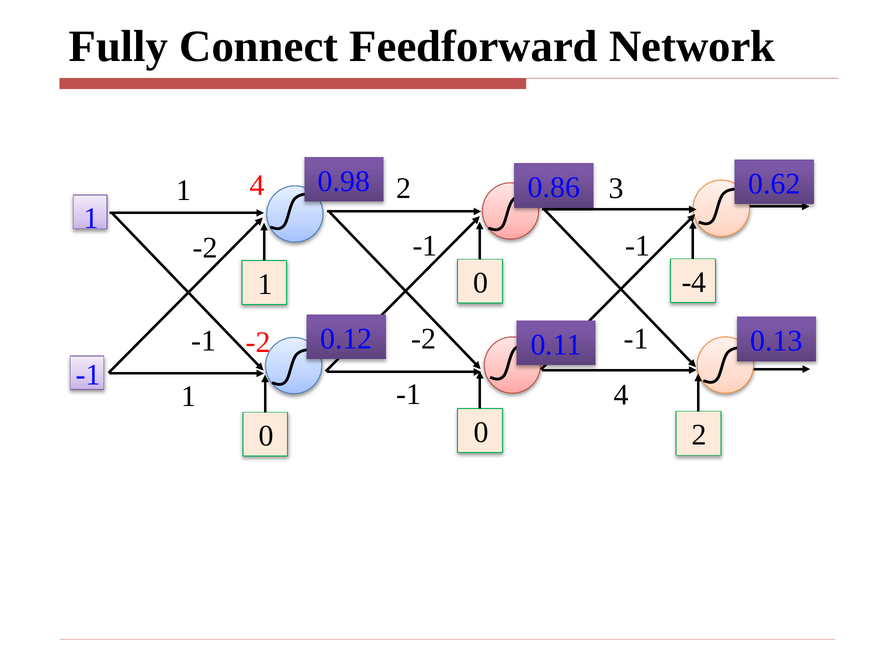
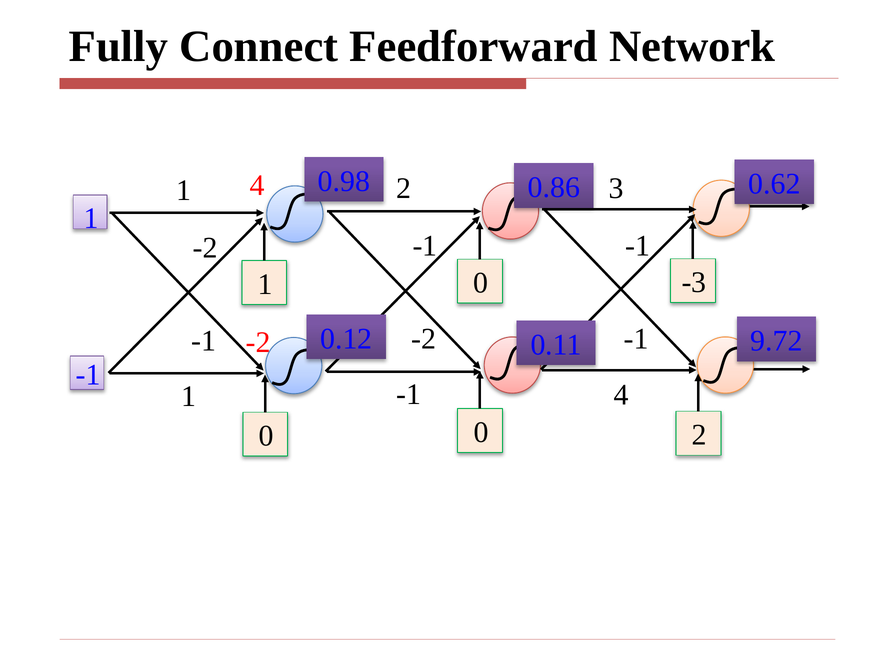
-4: -4 -> -3 (694, 282)
0.13: 0.13 -> 9.72 (777, 341)
